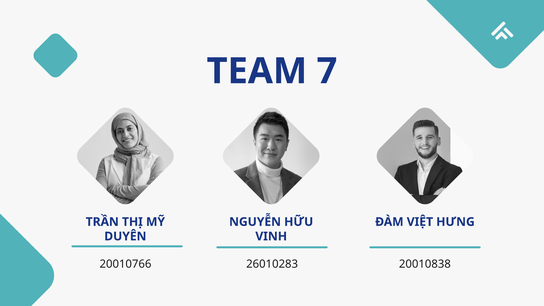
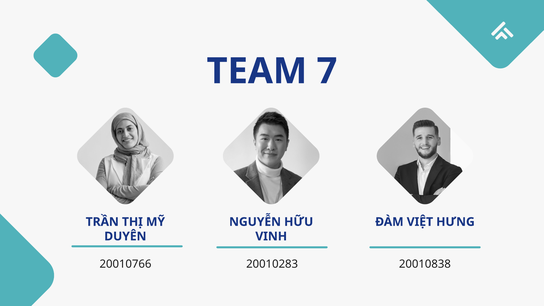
26010283: 26010283 -> 20010283 (272, 264)
